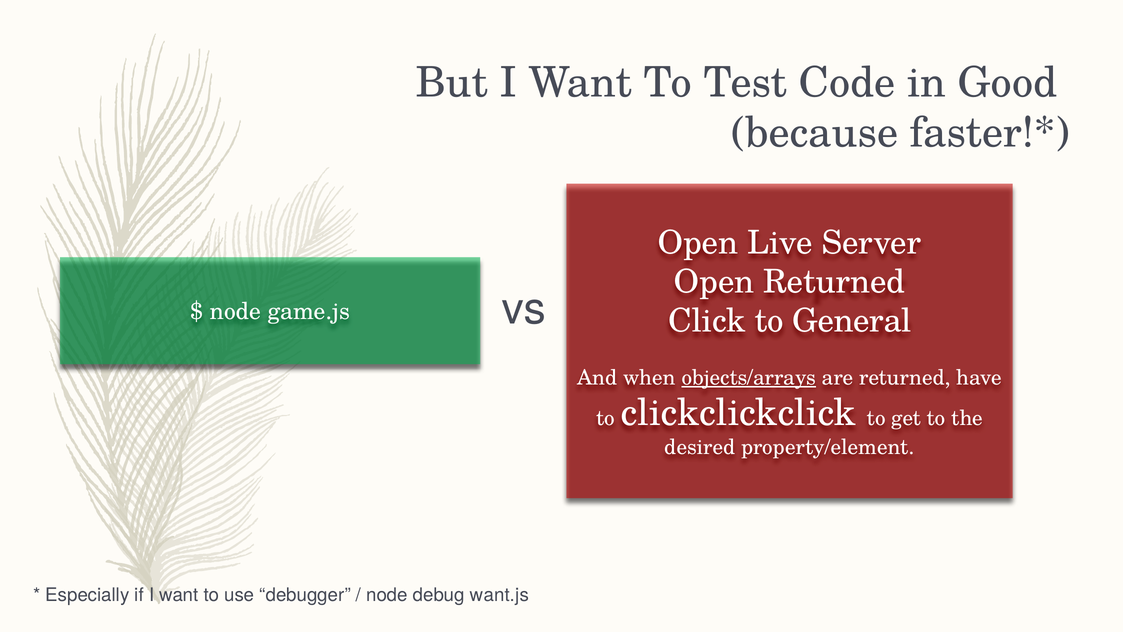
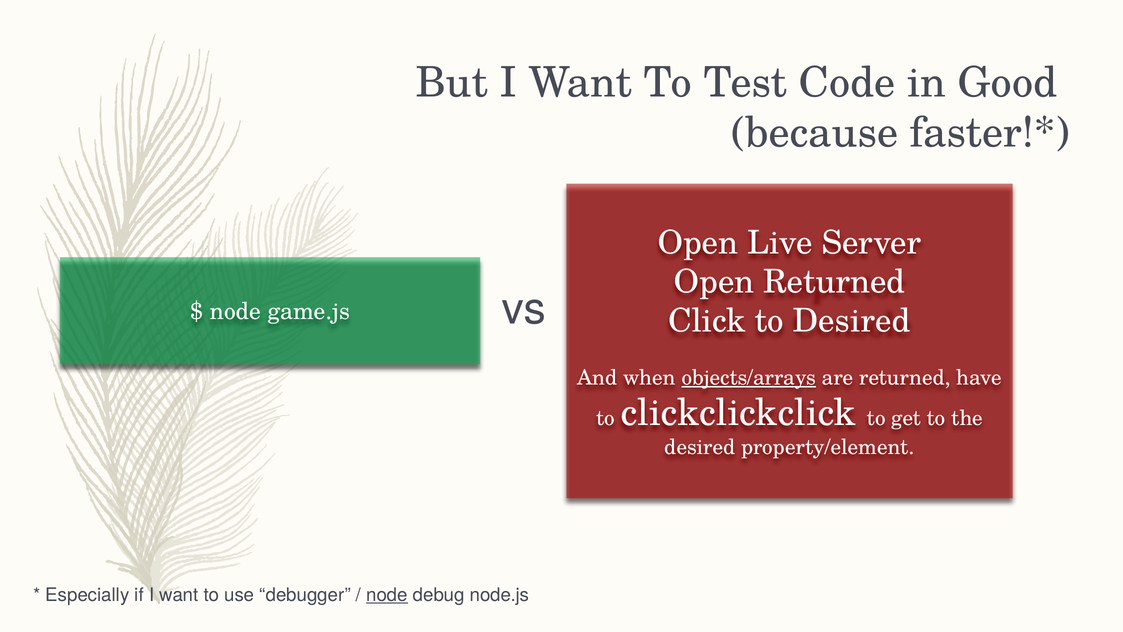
to General: General -> Desired (852, 321)
node underline: none -> present (387, 595)
want.js: want.js -> node.js (500, 595)
